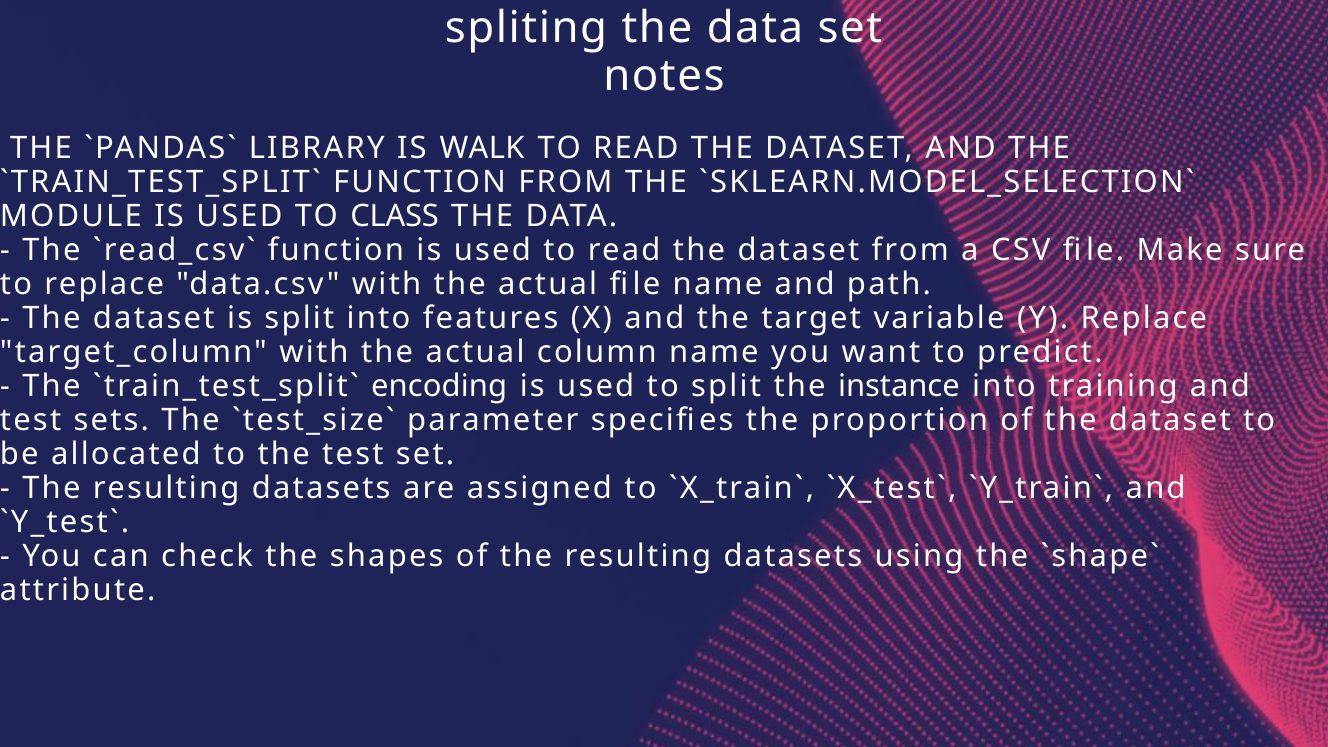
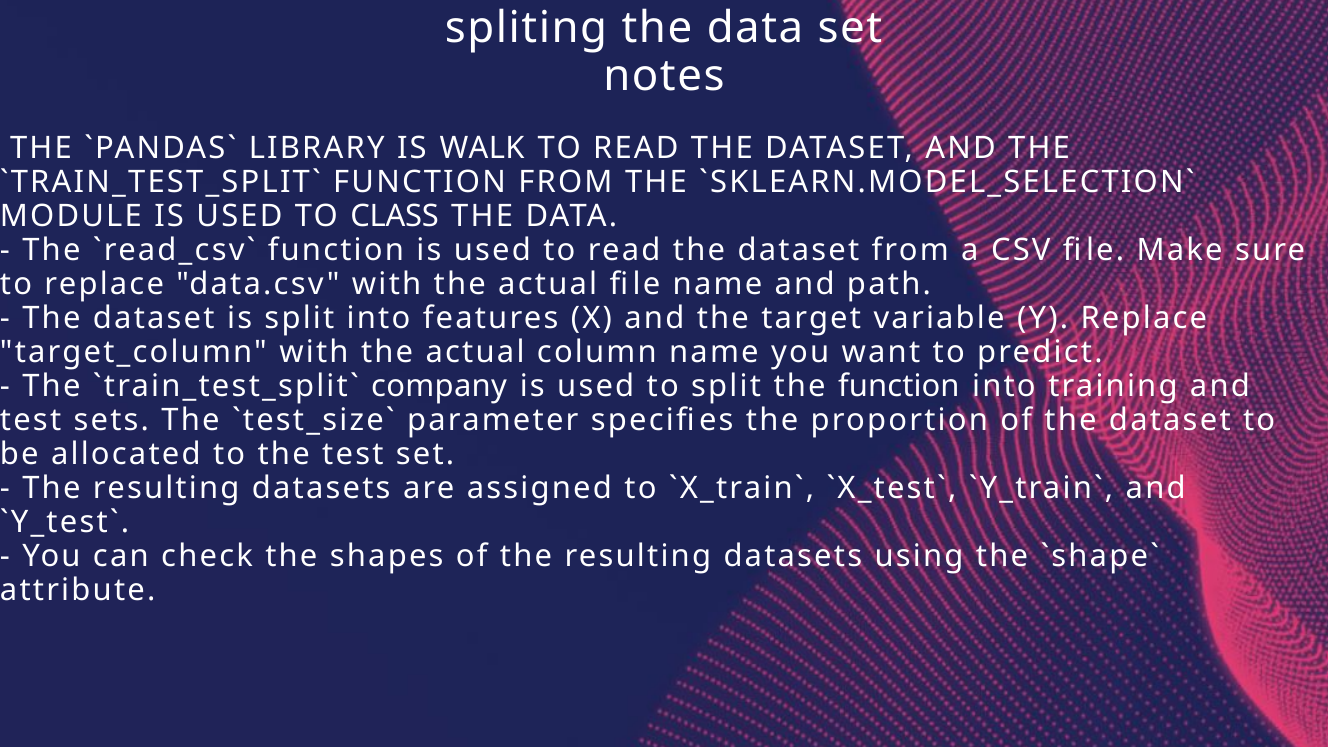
encoding: encoding -> company (439, 386)
the instance: instance -> function (899, 386)
